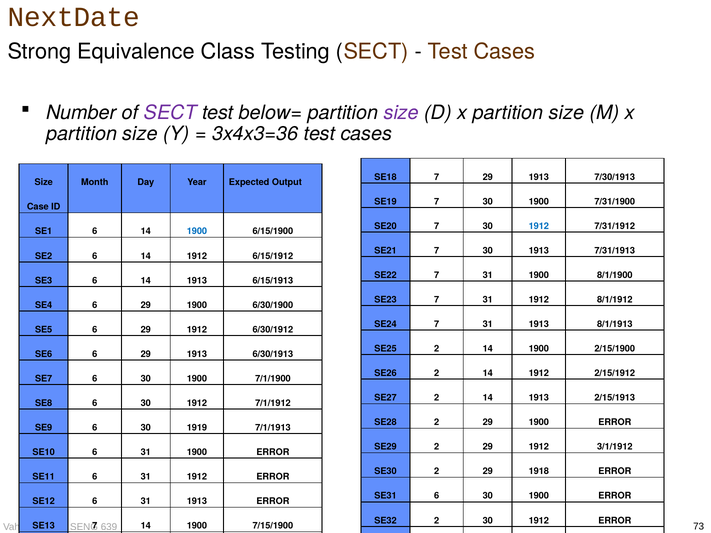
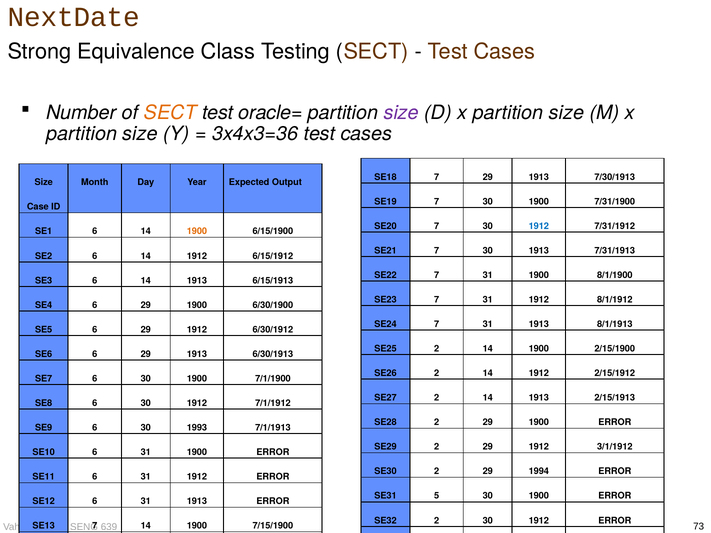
SECT colour: purple -> orange (170, 113)
below=: below= -> oracle= (271, 113)
1900 colour: blue -> orange (197, 232)
1919: 1919 -> 1993 (197, 428)
1918: 1918 -> 1994 (539, 472)
SE31 6: 6 -> 5 (437, 496)
